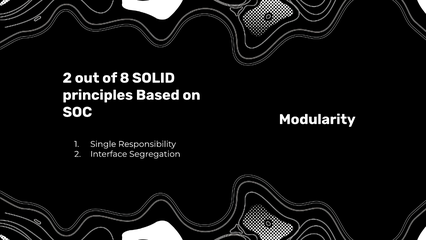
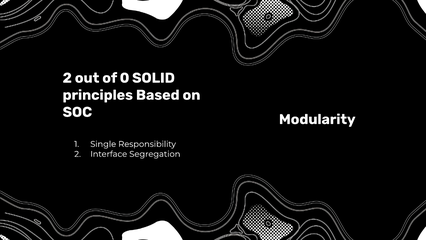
8: 8 -> 0 (125, 78)
